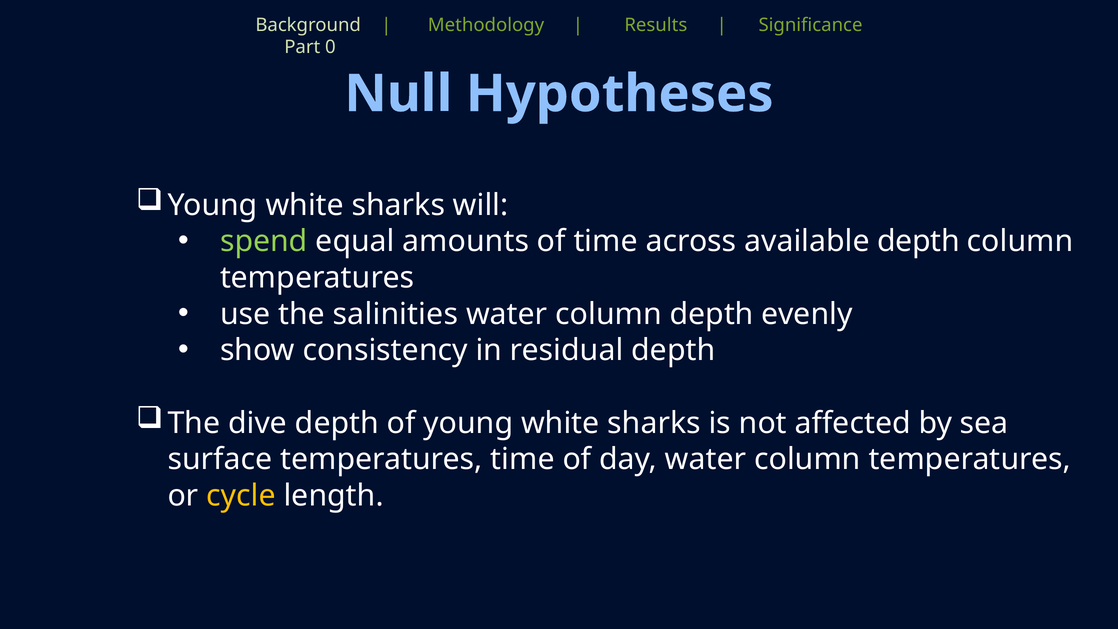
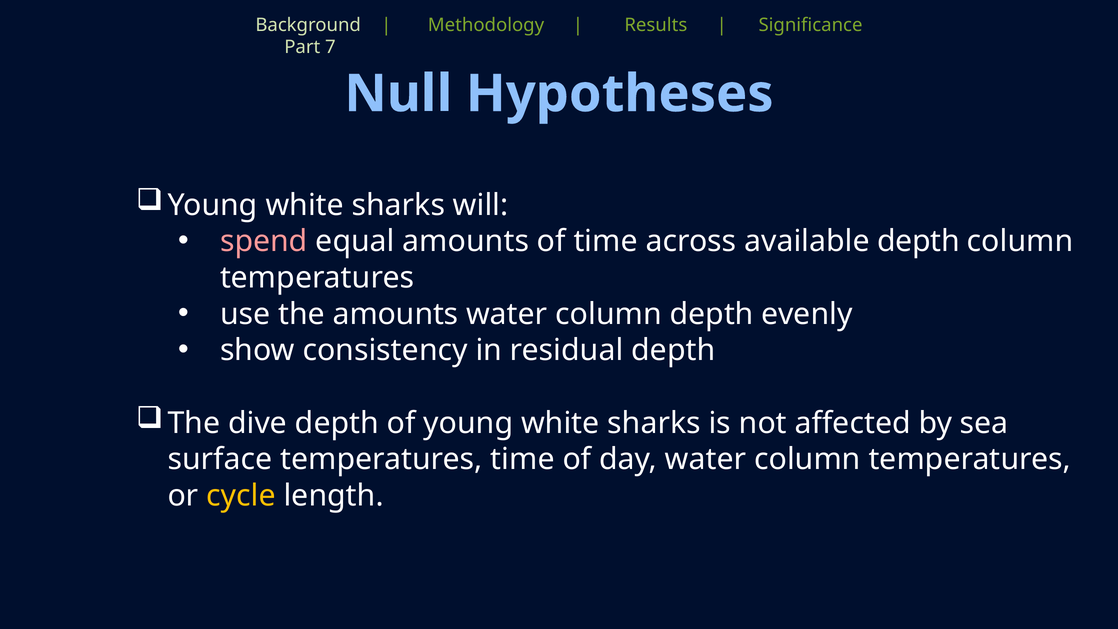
0: 0 -> 7 (330, 47)
spend colour: light green -> pink (264, 241)
the salinities: salinities -> amounts (396, 314)
